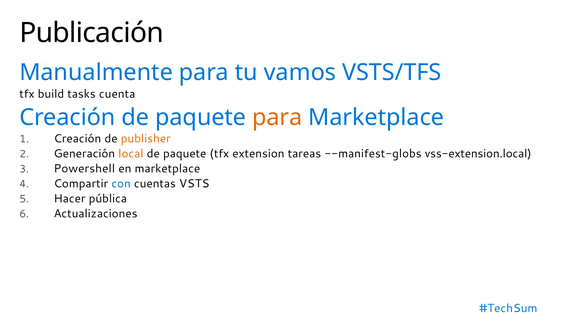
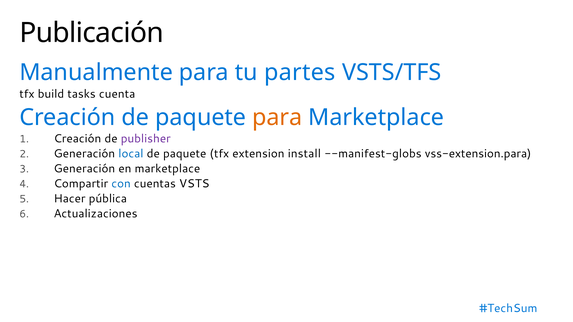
vamos: vamos -> partes (300, 73)
publisher colour: orange -> purple (146, 139)
local colour: orange -> blue (131, 154)
tareas: tareas -> install (304, 154)
vss-extension.local: vss-extension.local -> vss-extension.para (478, 154)
Powershell: Powershell -> Generación (84, 169)
